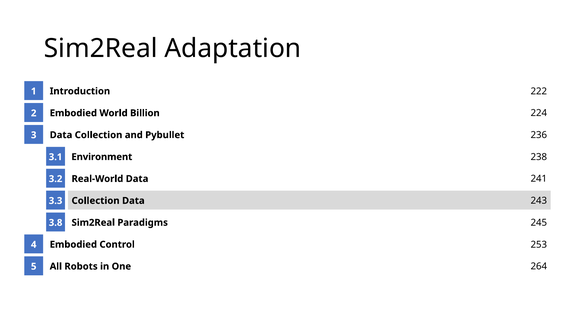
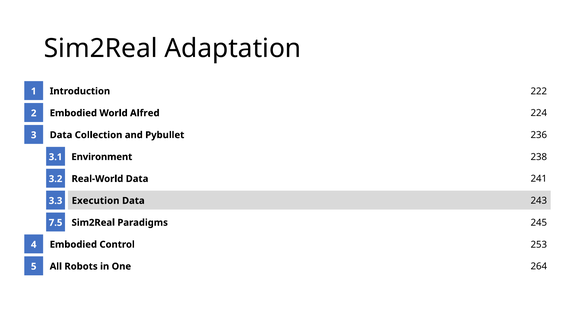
Billion: Billion -> Alfred (145, 113)
Collection: Collection -> Execution (96, 200)
3.8: 3.8 -> 7.5 (56, 222)
